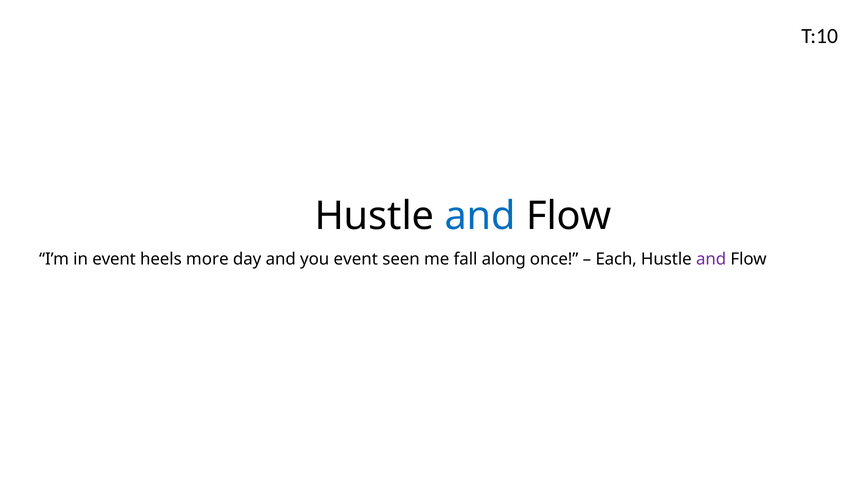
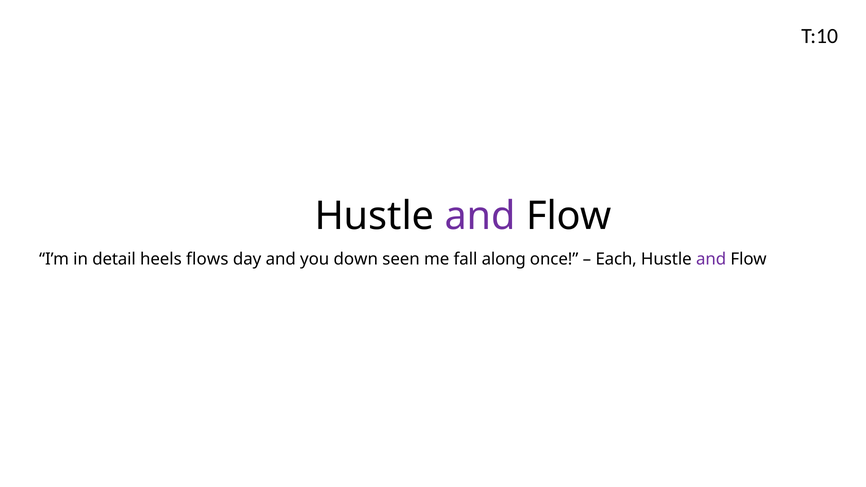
and colour: blue -> purple (480, 216)
in event: event -> detail (114, 259)
more: more -> flows (207, 259)
you event: event -> down (356, 259)
